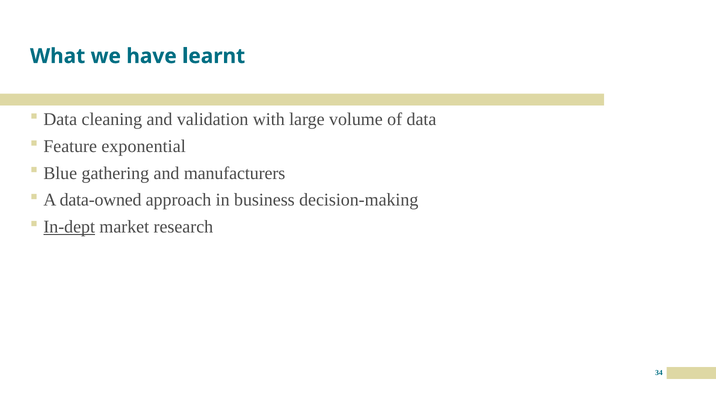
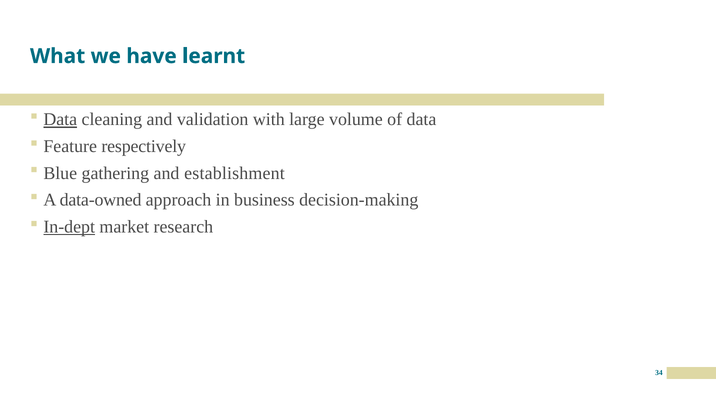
Data underline: none -> present (60, 119)
exponential: exponential -> respectively (144, 146)
manufacturers: manufacturers -> establishment (234, 173)
